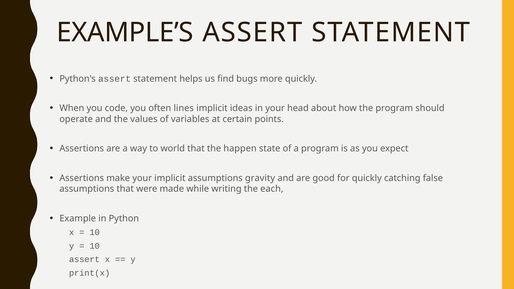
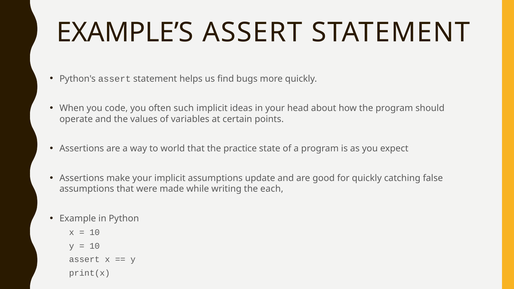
lines: lines -> such (184, 108)
happen: happen -> practice (240, 149)
gravity: gravity -> update (260, 178)
